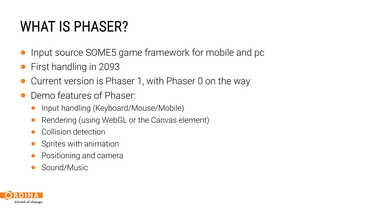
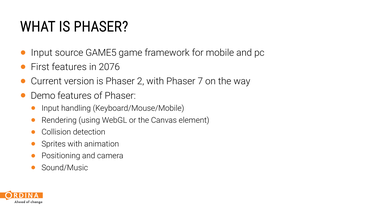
SOME5: SOME5 -> GAME5 (101, 53)
First handling: handling -> features (69, 67)
2093: 2093 -> 2076 (109, 67)
1: 1 -> 2 (141, 81)
0: 0 -> 7 (200, 81)
